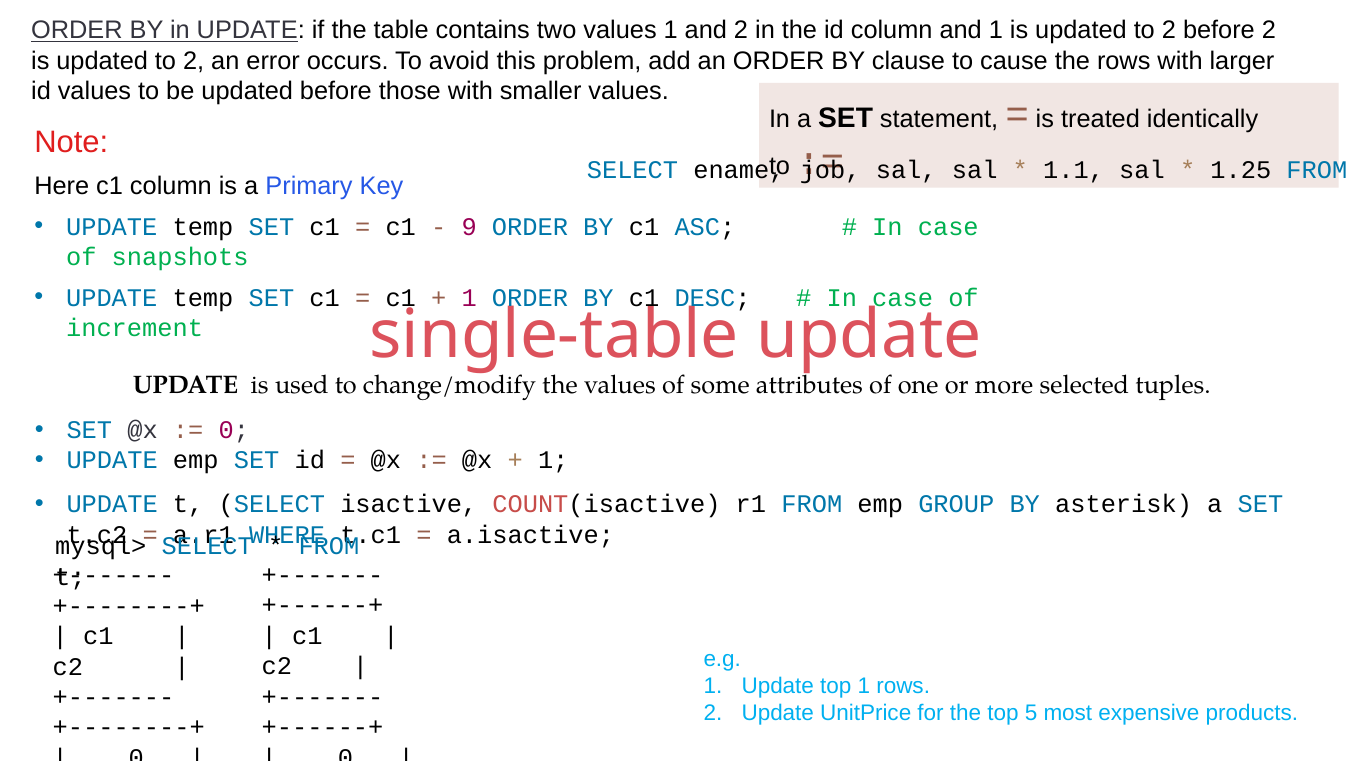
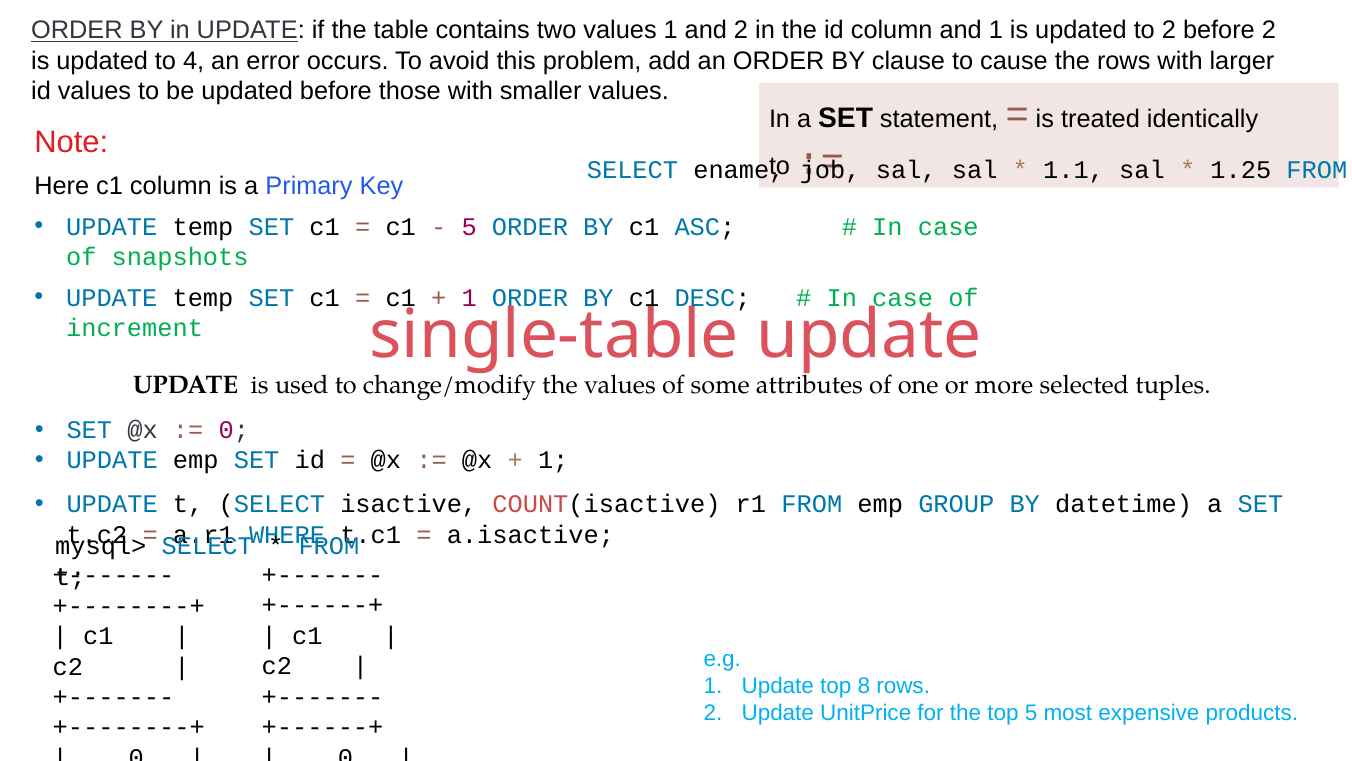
2: 2 -> 4 (194, 61)
9: 9 -> 5 (469, 227)
asterisk: asterisk -> datetime (1124, 504)
top 1: 1 -> 8 (864, 686)
